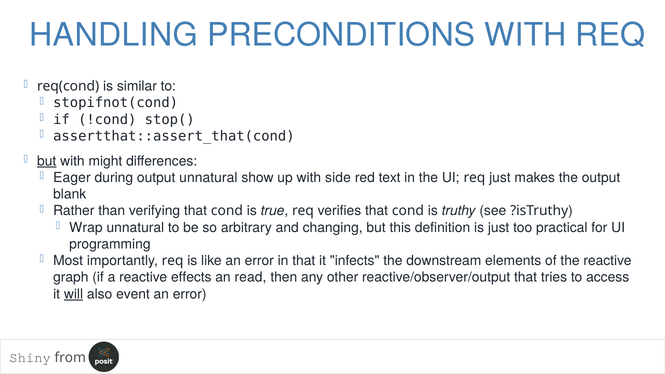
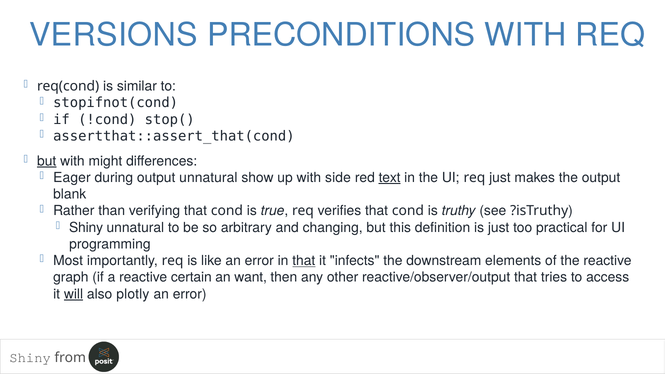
HANDLING: HANDLING -> VERSIONS (114, 35)
text underline: none -> present (390, 178)
Wrap: Wrap -> Shiny (86, 228)
that underline: none -> present (304, 261)
effects: effects -> certain (191, 277)
read: read -> want (251, 277)
event: event -> plotly (133, 294)
